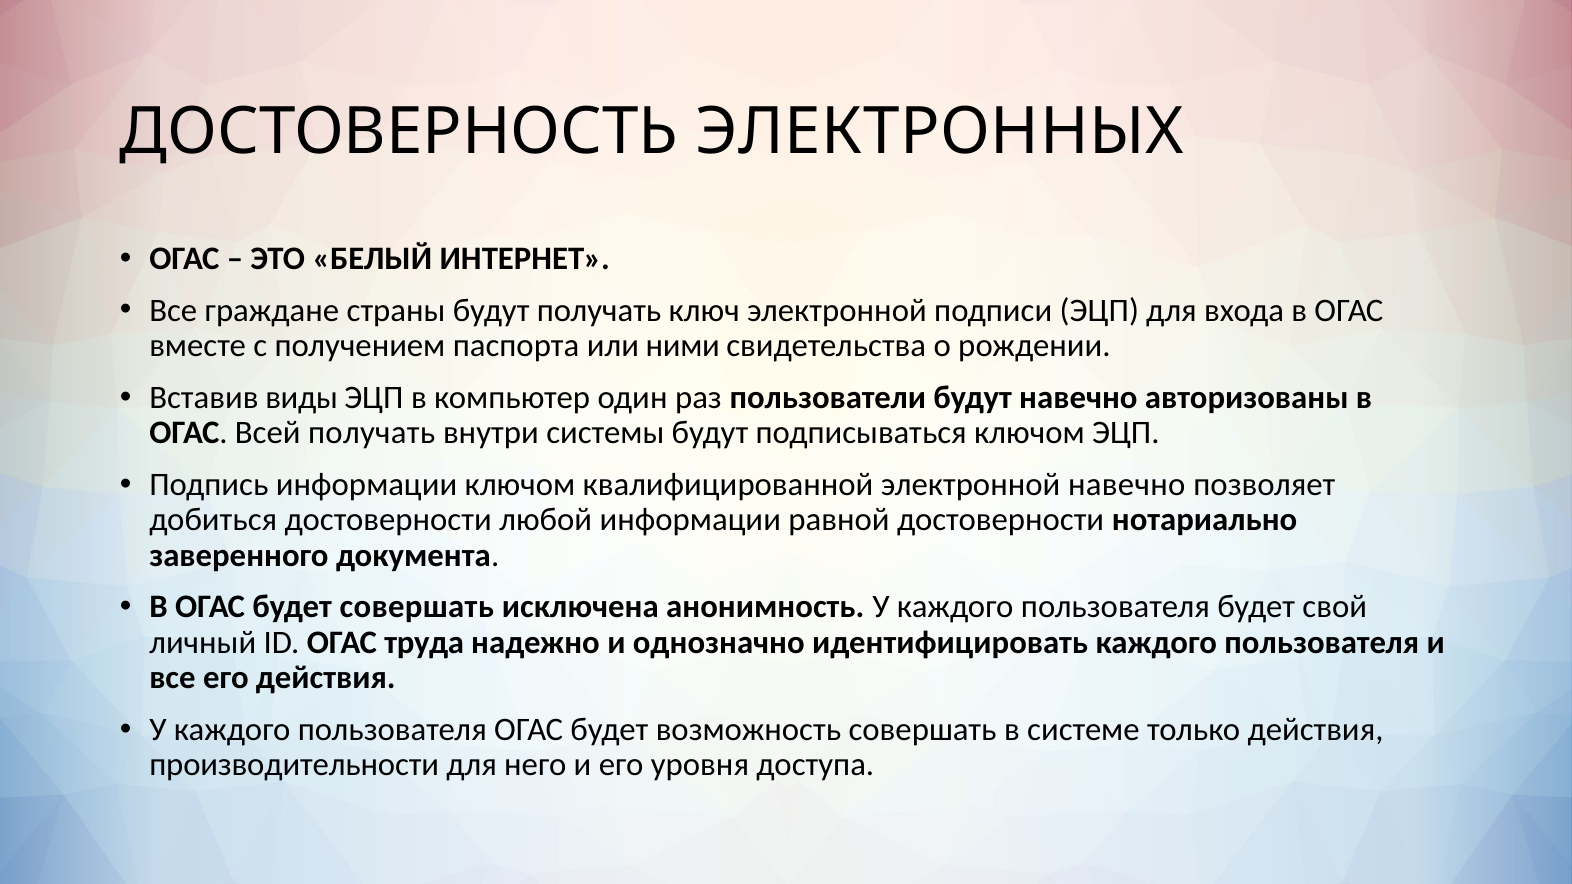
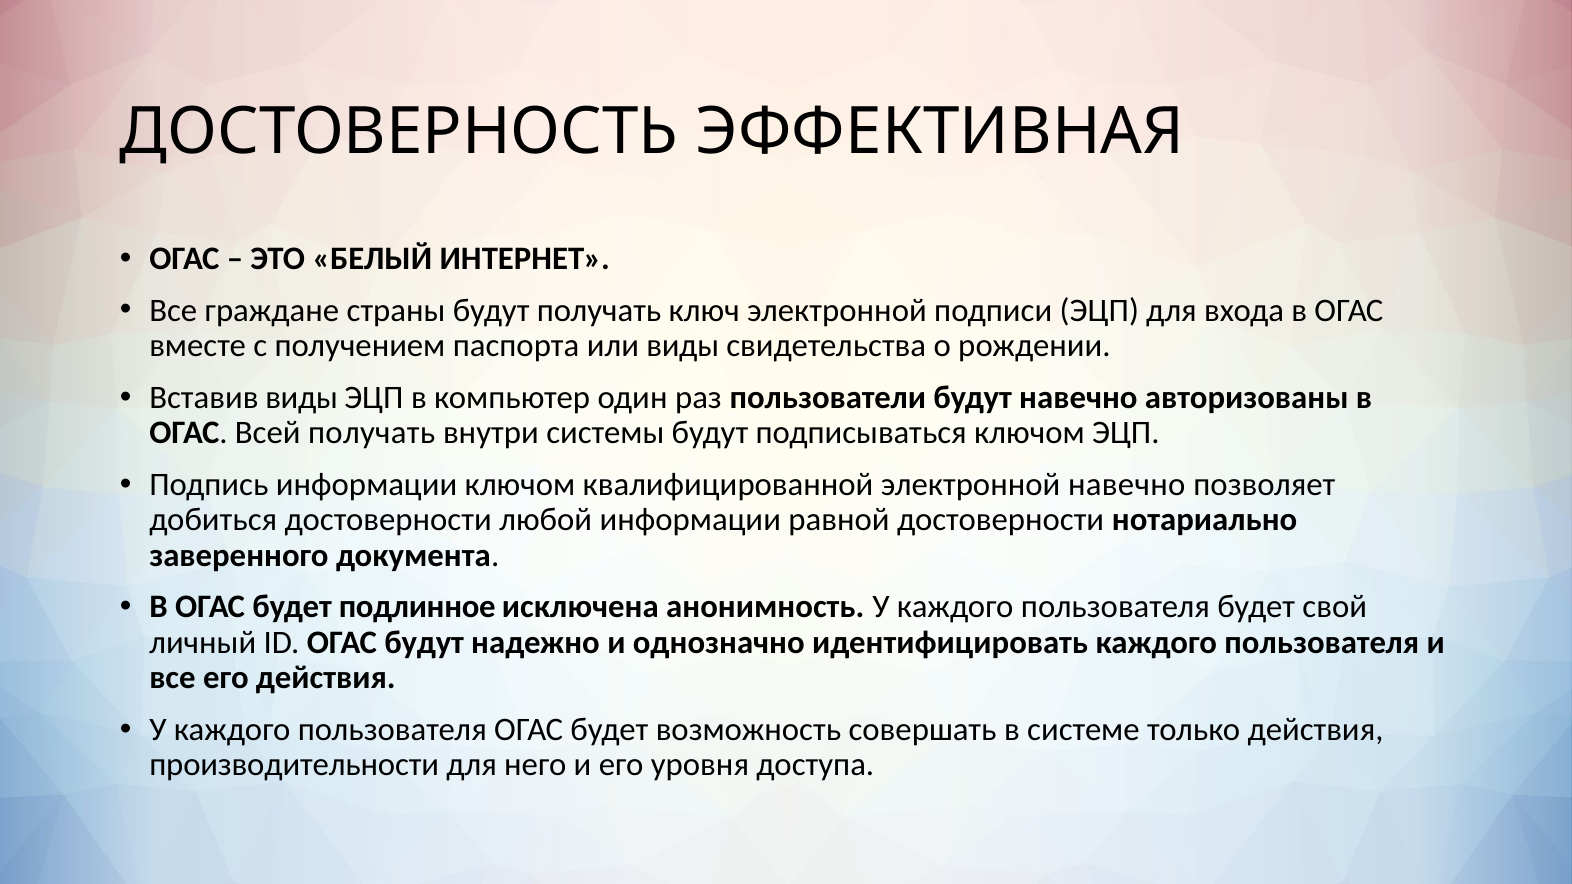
ЭЛЕКТРОННЫХ: ЭЛЕКТРОННЫХ -> ЭФФЕКТИВНАЯ (940, 132)
или ними: ними -> виды (683, 346)
будет совершать: совершать -> подлинное (417, 607)
ОГАС труда: труда -> будут (424, 643)
